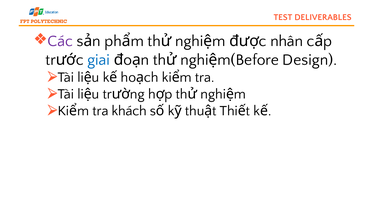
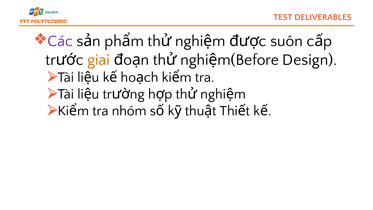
nhân: nhân -> suôn (287, 41)
giai colour: blue -> orange (99, 60)
khách: khách -> nhóm (129, 111)
